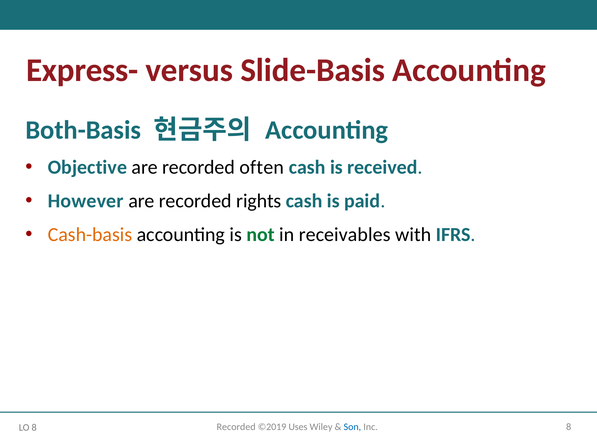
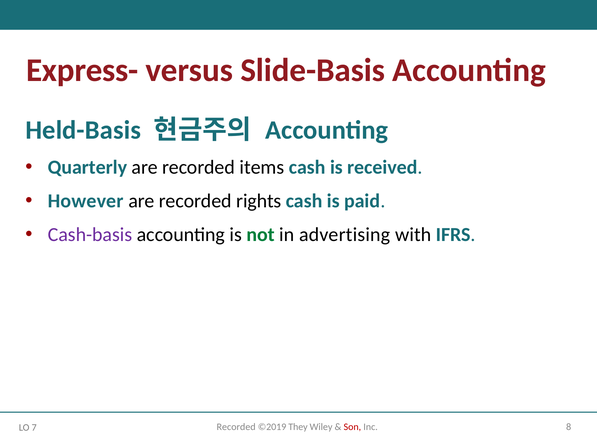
Both-Basis: Both-Basis -> Held-Basis (83, 130)
Objective: Objective -> Quarterly (87, 168)
often: often -> items (262, 168)
Cash-basis colour: orange -> purple (90, 235)
receivables: receivables -> advertising (345, 235)
Uses: Uses -> They (298, 427)
Son colour: blue -> red (352, 427)
LO 8: 8 -> 7 (34, 428)
